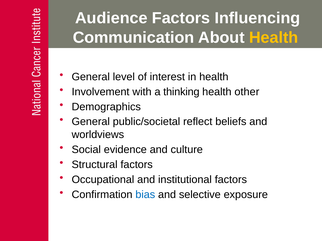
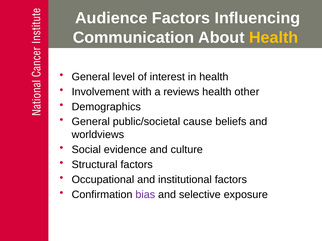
thinking: thinking -> reviews (181, 92)
reflect: reflect -> cause (198, 122)
bias colour: blue -> purple (145, 195)
